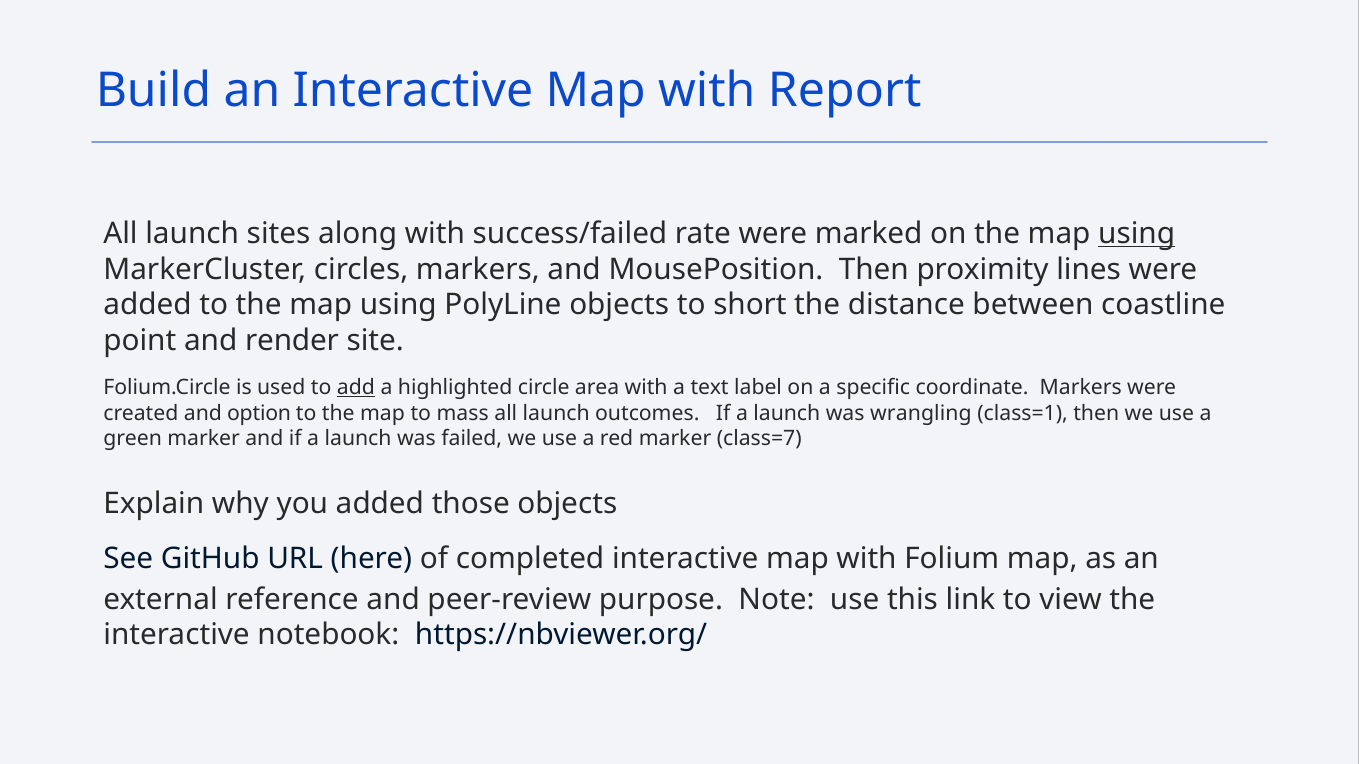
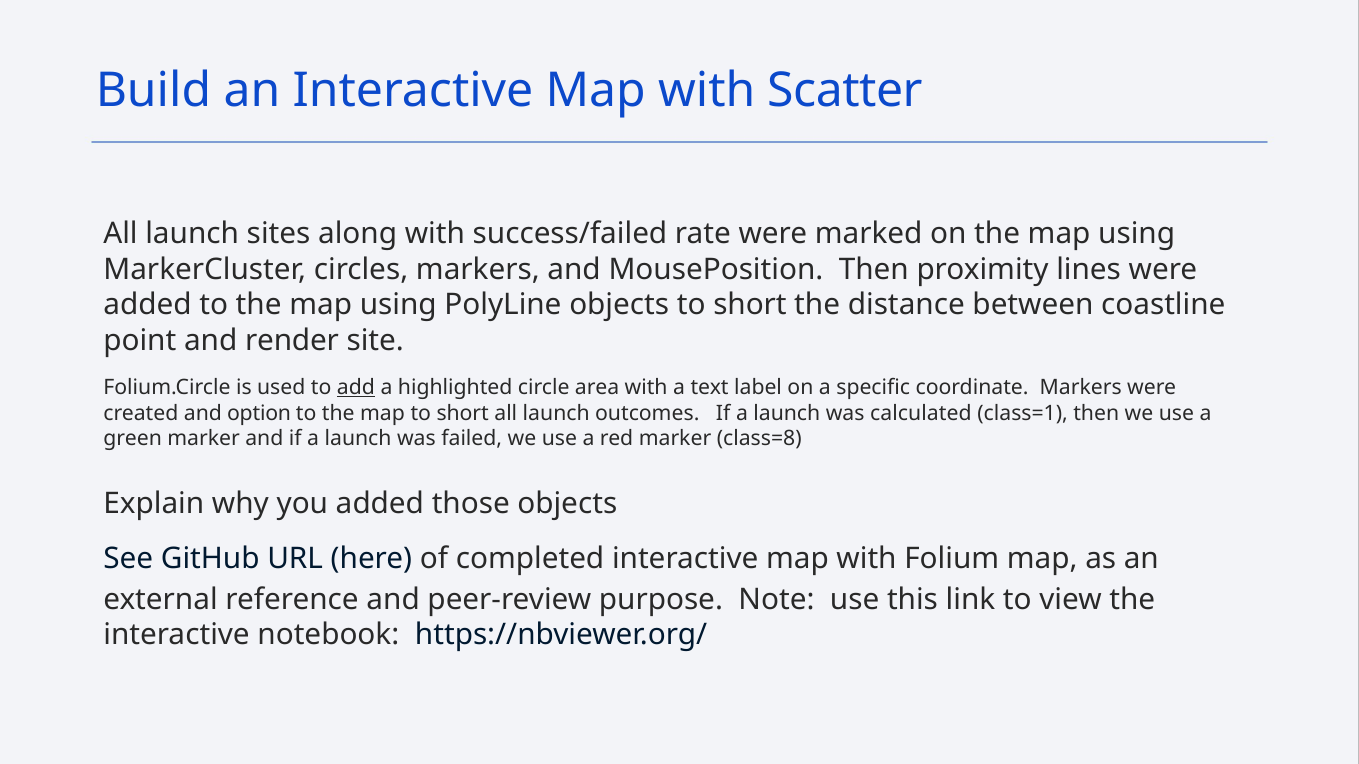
Report: Report -> Scatter (845, 91)
using underline: present -> none (1137, 234)
map to mass: mass -> short (463, 413)
wrangling: wrangling -> calculated (921, 413)
class=7: class=7 -> class=8 (759, 439)
